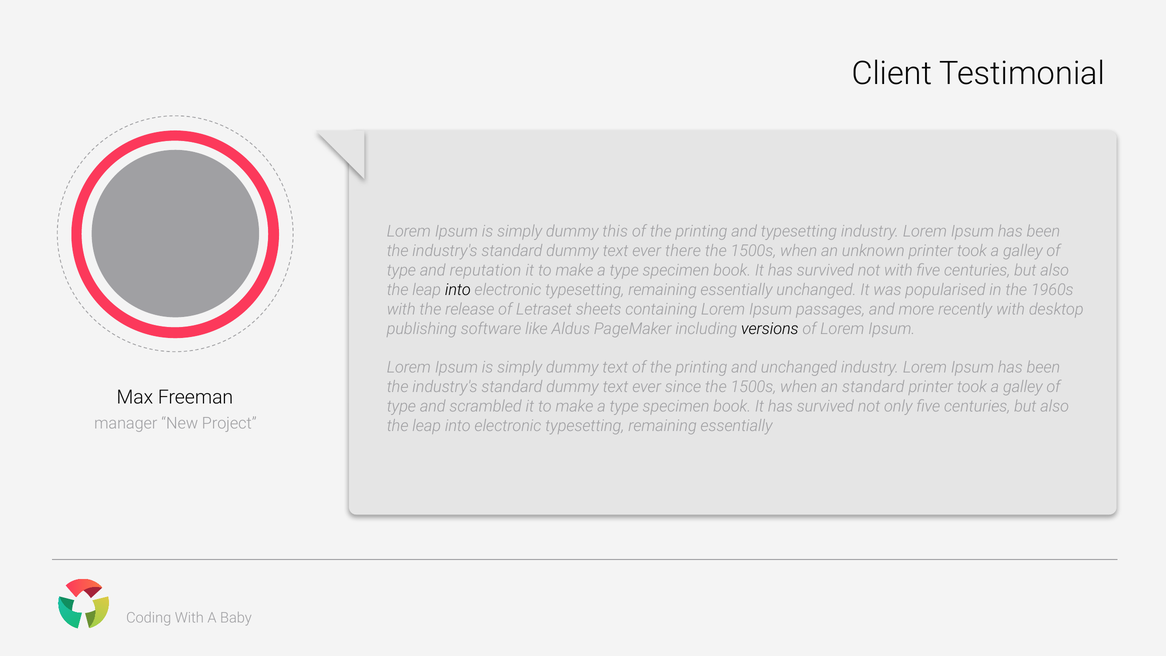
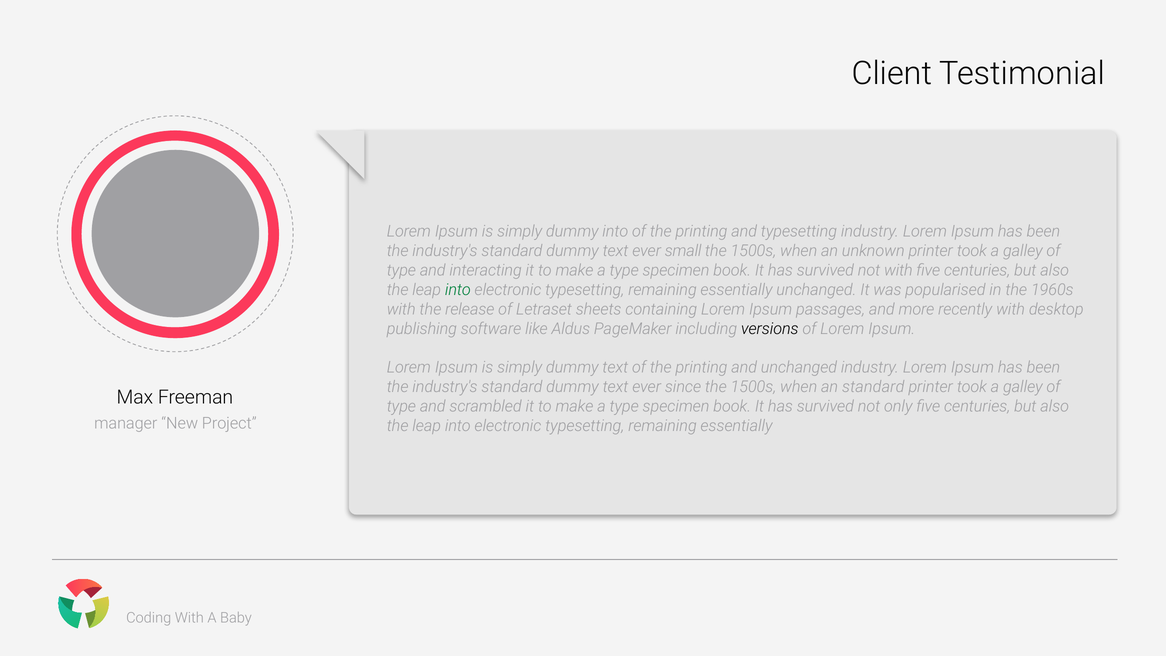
dummy this: this -> into (615, 231)
there: there -> small (683, 251)
reputation: reputation -> interacting (486, 270)
into colour: black -> green (458, 290)
